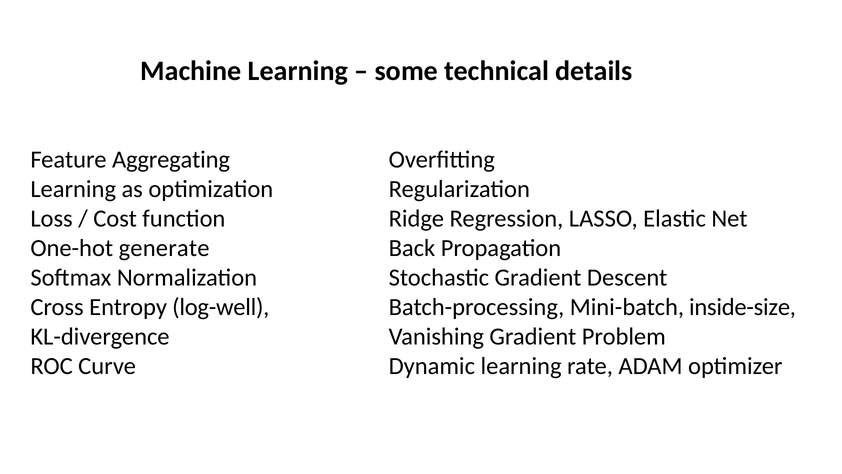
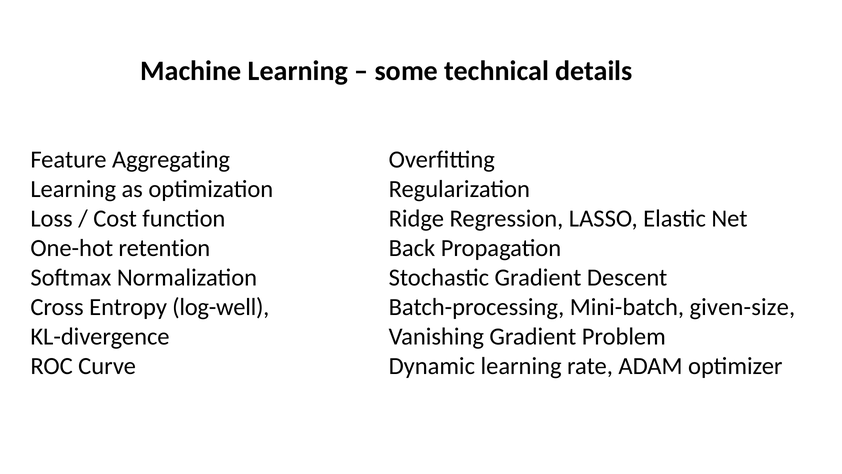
generate: generate -> retention (164, 248)
inside-size: inside-size -> given-size (742, 307)
